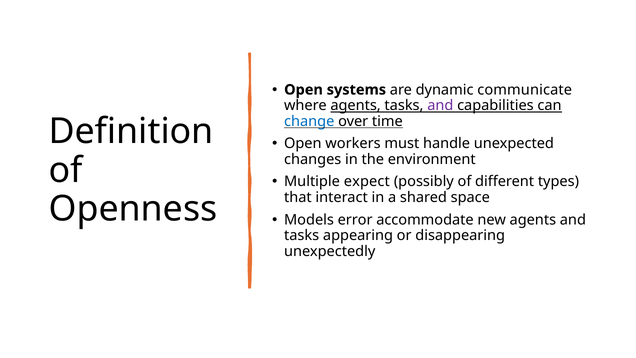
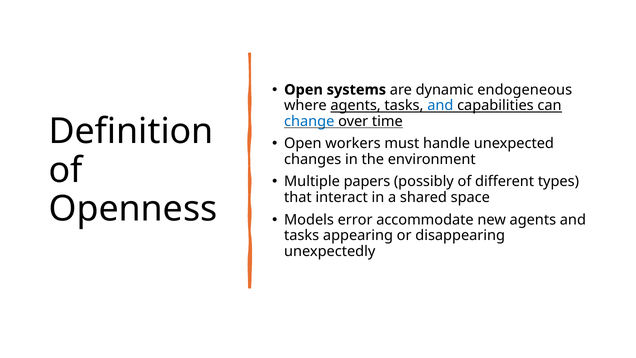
communicate: communicate -> endogeneous (525, 90)
and colour: purple -> blue (440, 105)
expect: expect -> papers (367, 182)
